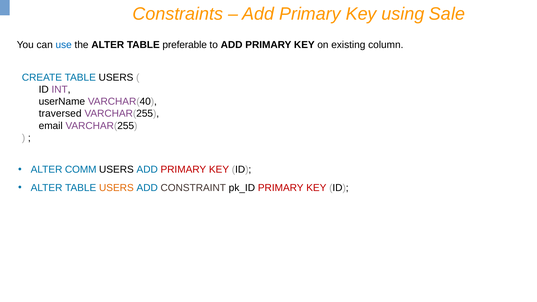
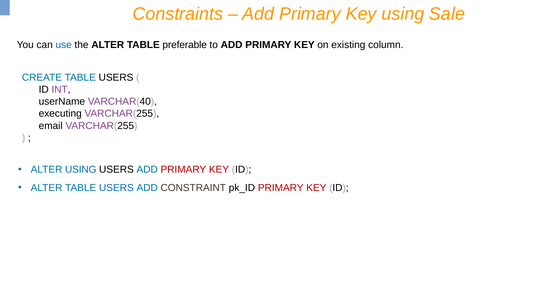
traversed: traversed -> executing (60, 114)
ALTER COMM: COMM -> USING (81, 170)
USERS colour: orange -> blue (116, 188)
